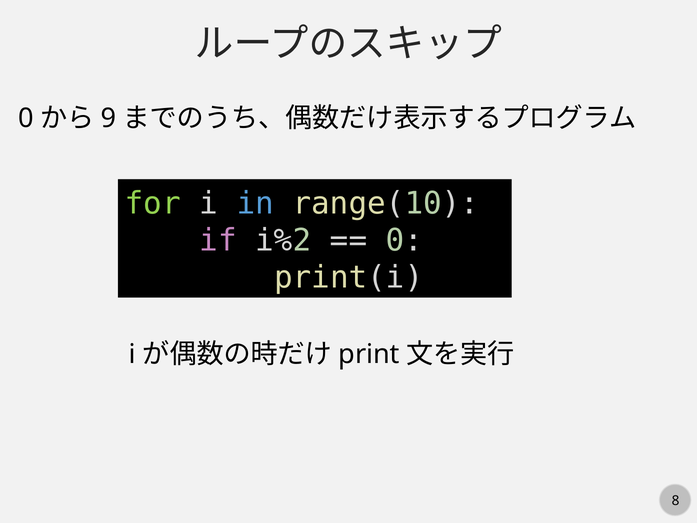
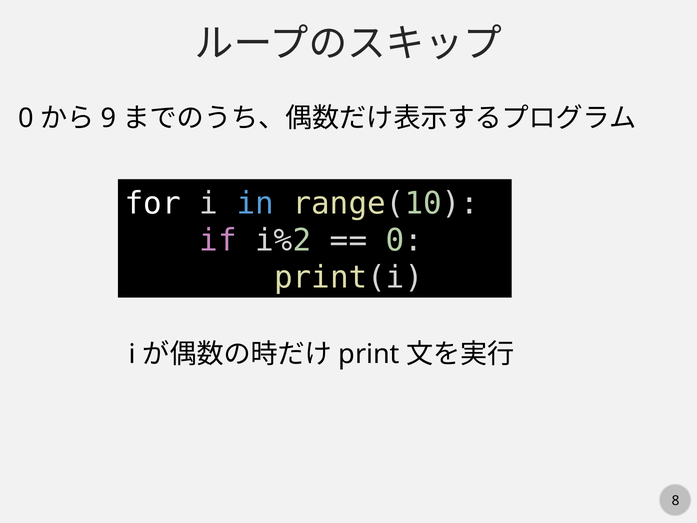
for colour: light green -> white (153, 203)
